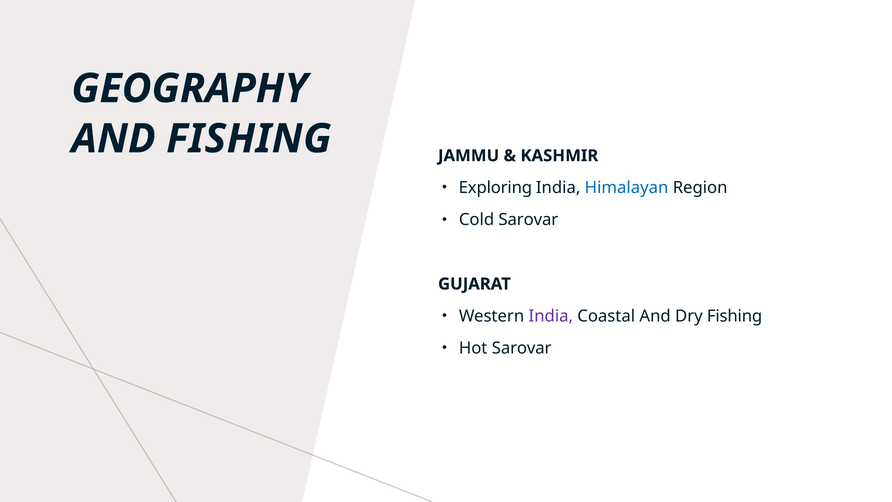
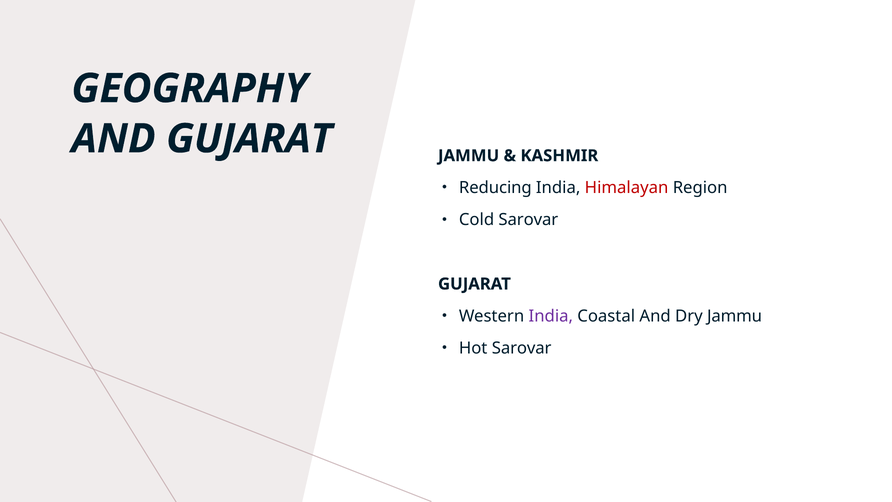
AND FISHING: FISHING -> GUJARAT (249, 139)
Exploring: Exploring -> Reducing (495, 188)
Himalayan colour: blue -> red (627, 188)
Dry Fishing: Fishing -> Jammu (735, 316)
